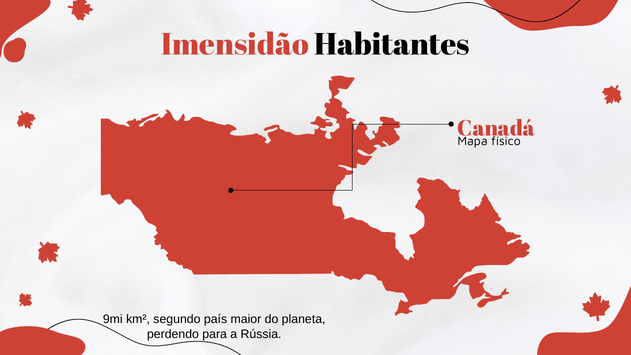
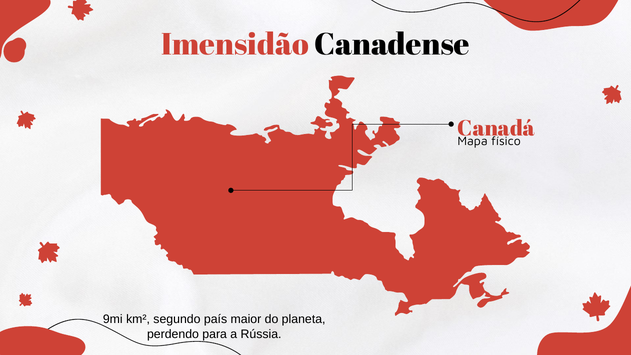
Habitantes: Habitantes -> Canadense (392, 44)
